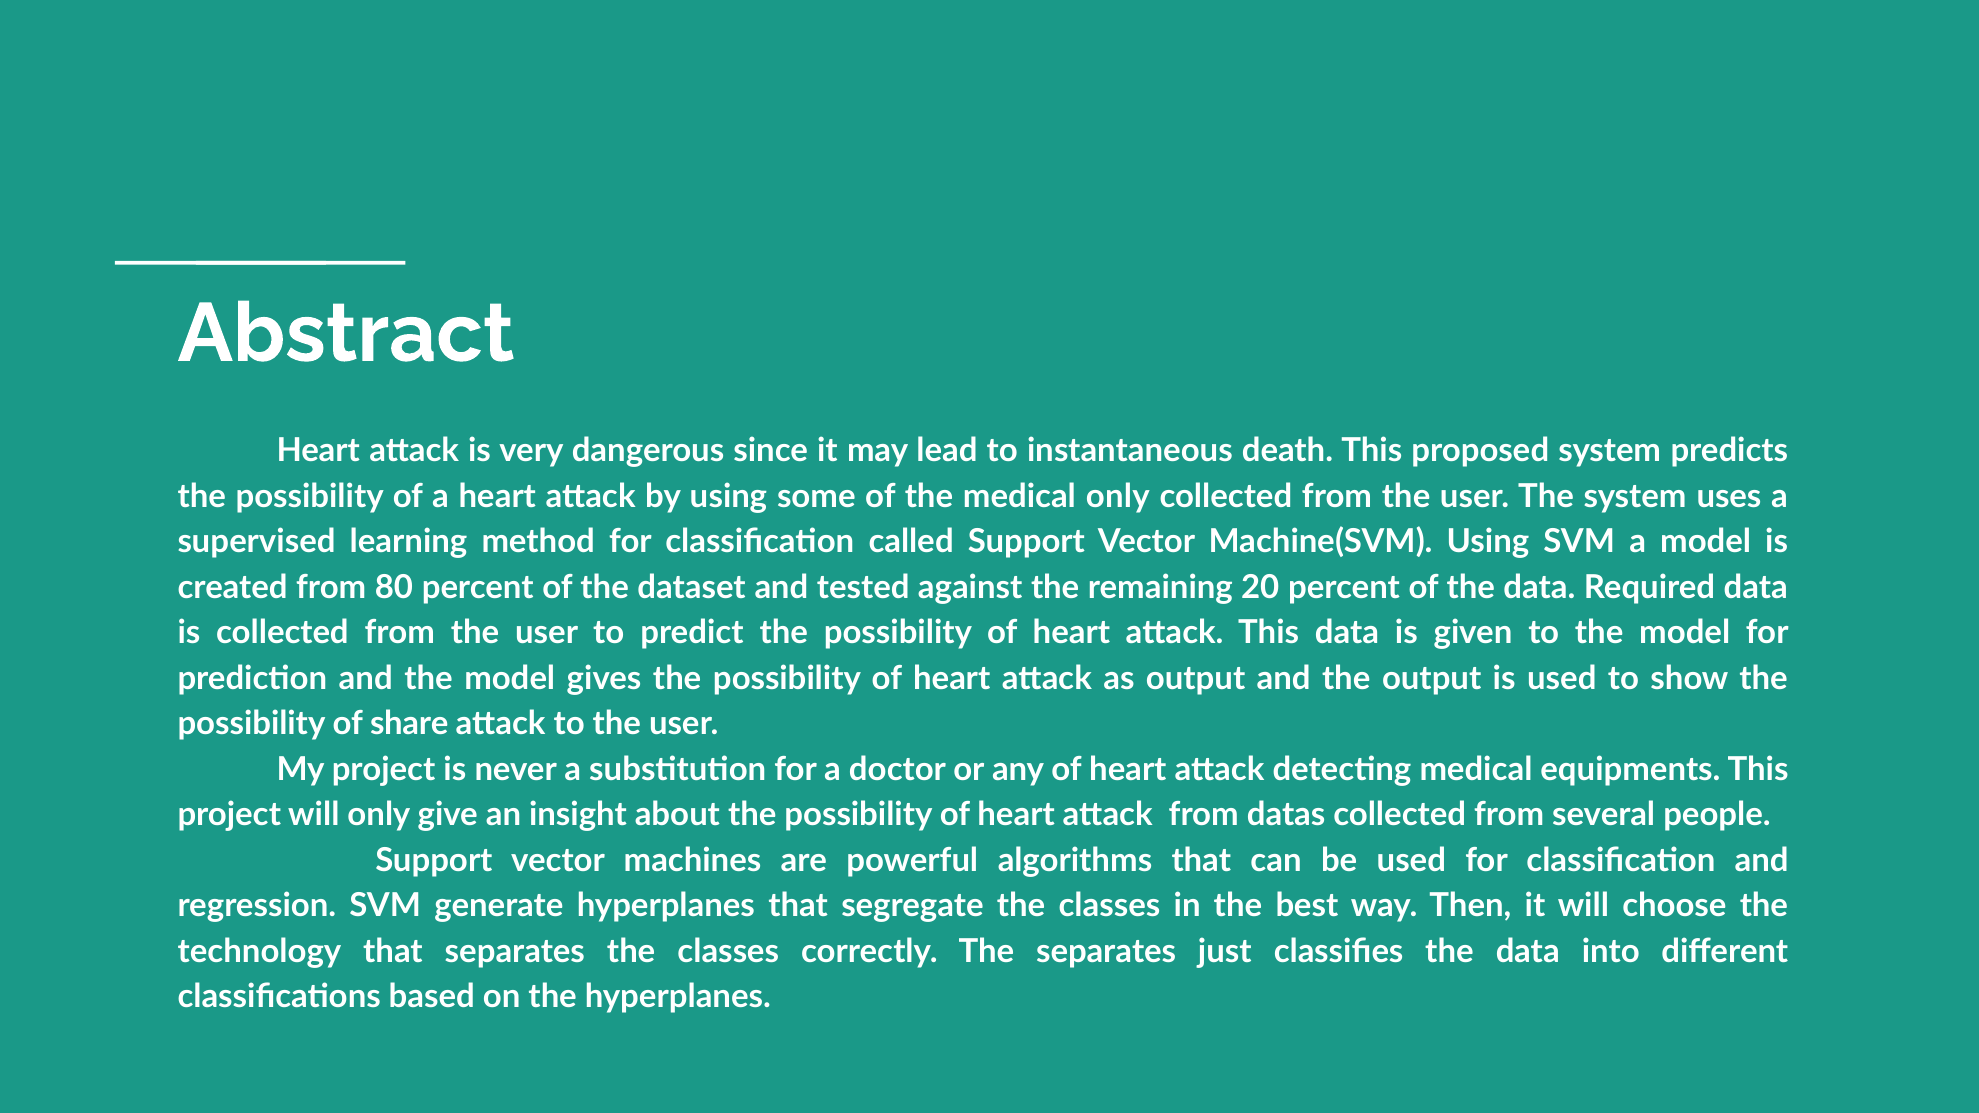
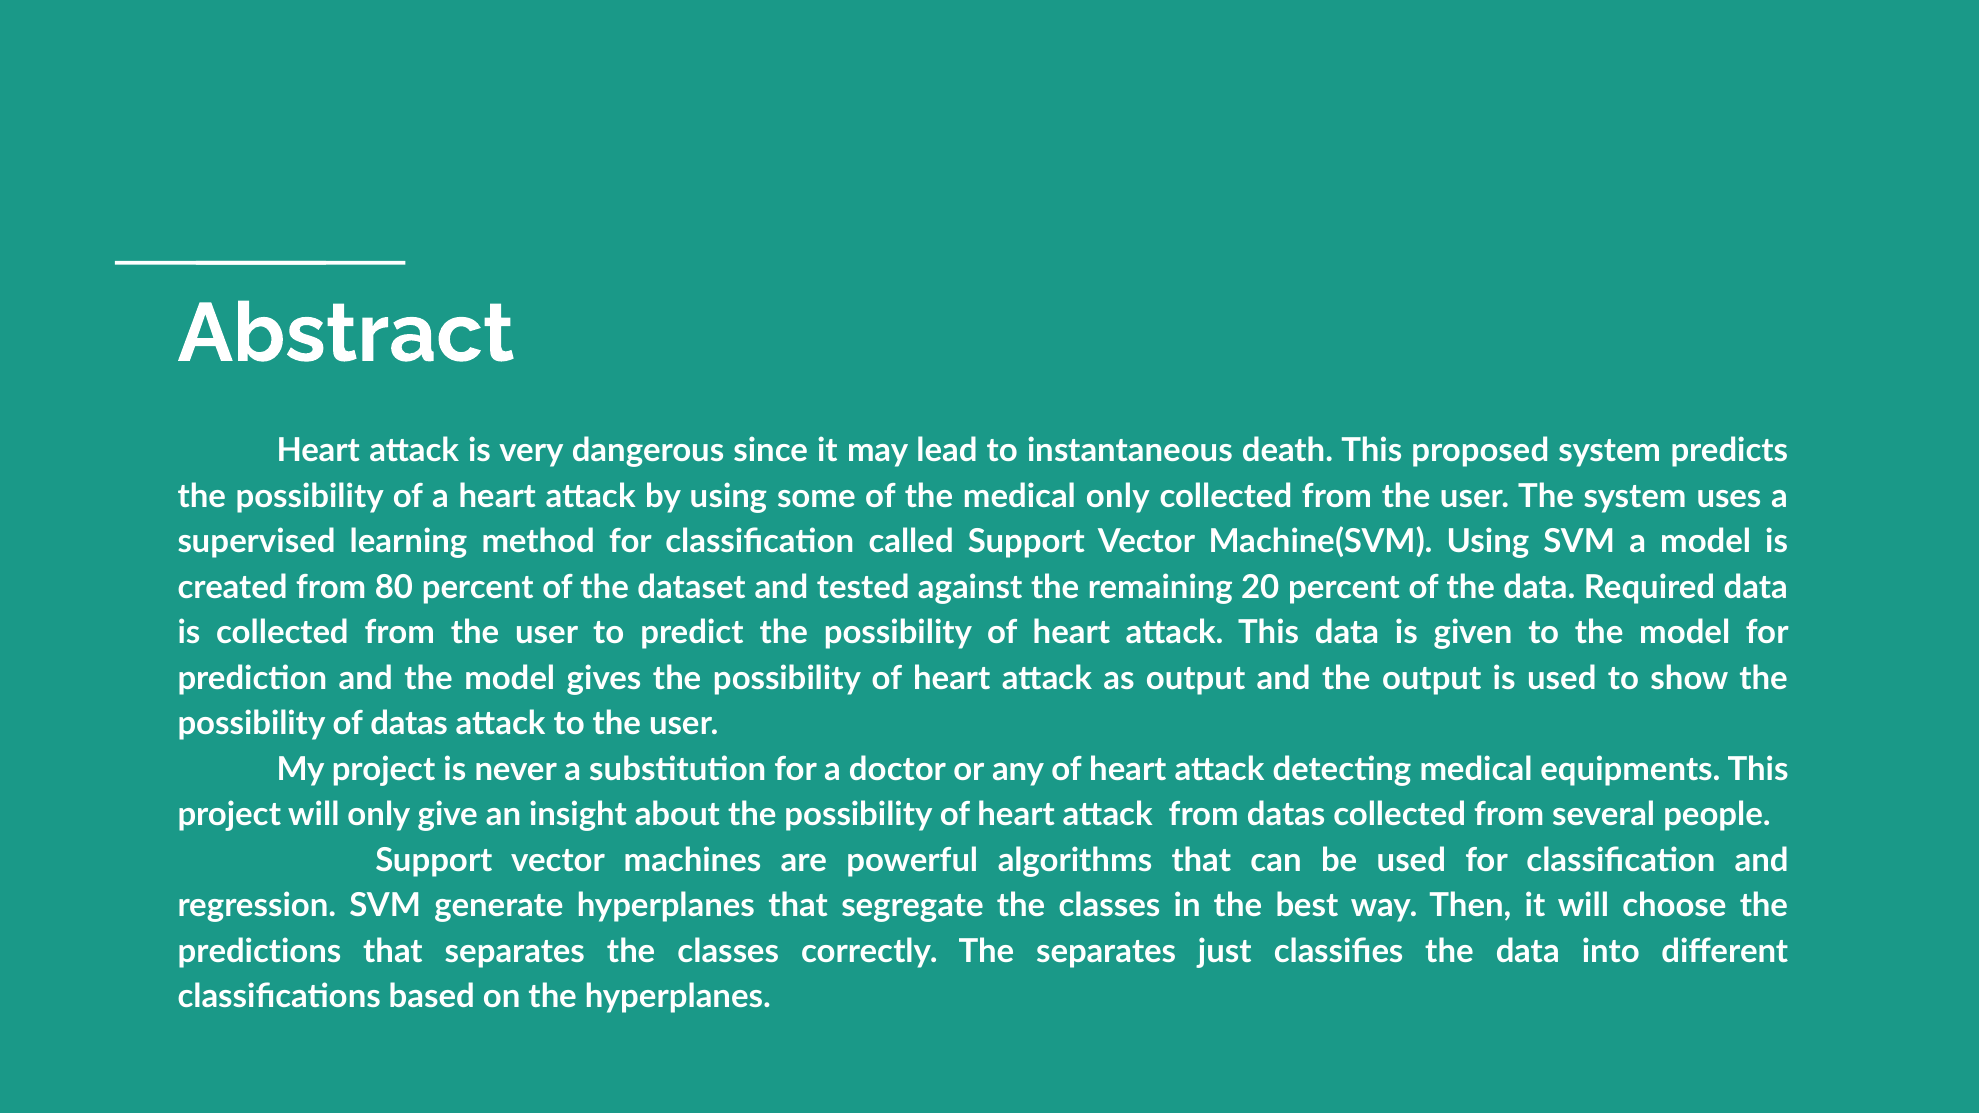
of share: share -> datas (409, 724)
technology: technology -> predictions (259, 951)
